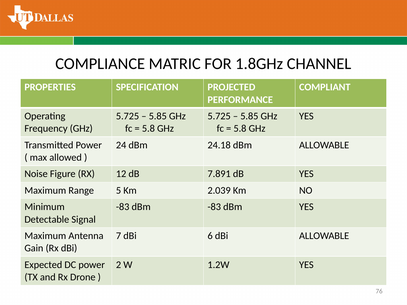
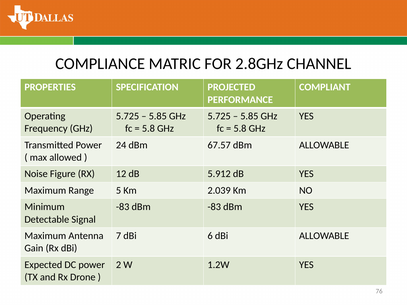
1.8GHz: 1.8GHz -> 2.8GHz (259, 64)
24.18: 24.18 -> 67.57 (219, 145)
7.891: 7.891 -> 5.912 (219, 174)
